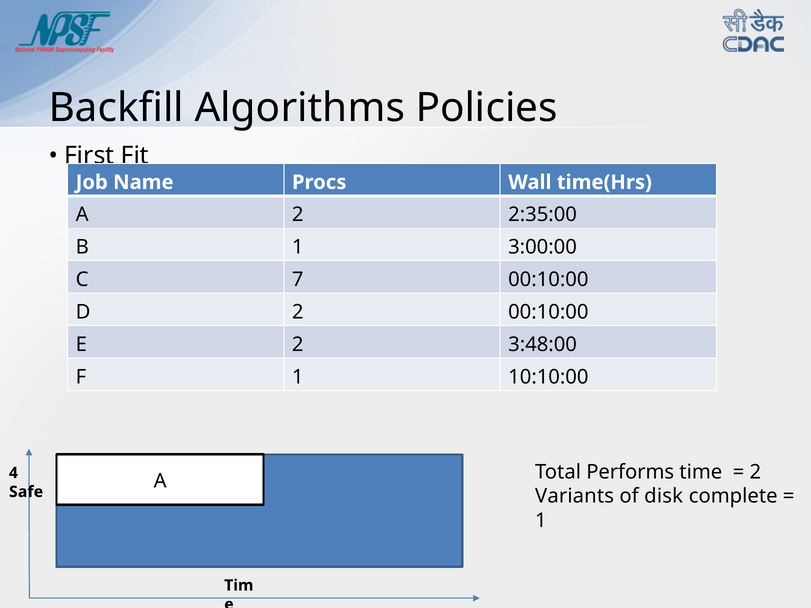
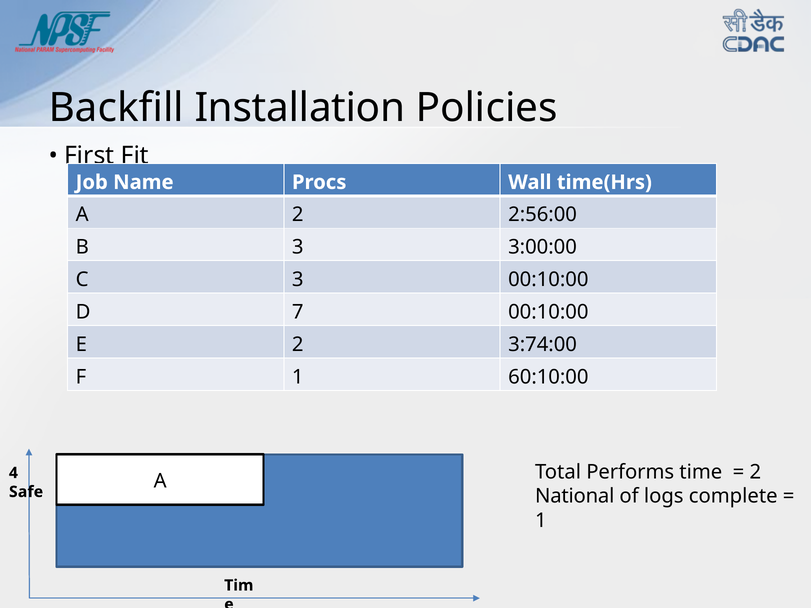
Algorithms: Algorithms -> Installation (300, 108)
2:35:00: 2:35:00 -> 2:56:00 (543, 215)
B 1: 1 -> 3 (298, 247)
C 7: 7 -> 3 (298, 280)
D 2: 2 -> 7 (298, 312)
3:48:00: 3:48:00 -> 3:74:00 (543, 345)
10:10:00: 10:10:00 -> 60:10:00 (548, 377)
Variants: Variants -> National (575, 496)
disk: disk -> logs (664, 496)
